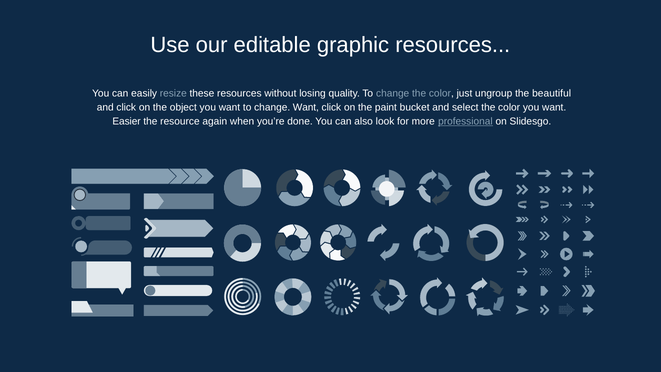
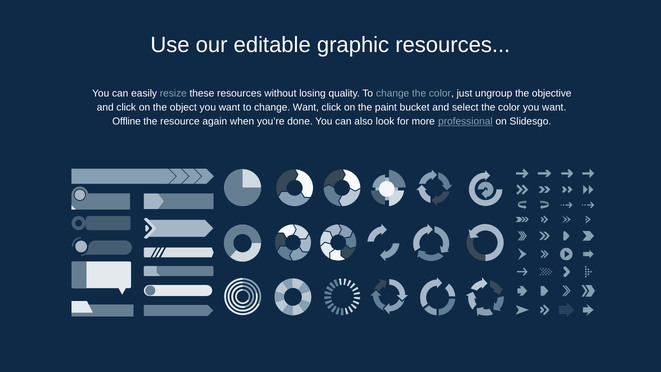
beautiful: beautiful -> objective (552, 93)
Easier: Easier -> Offline (127, 121)
